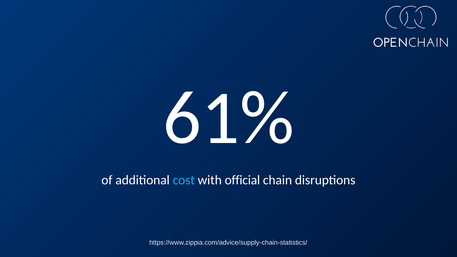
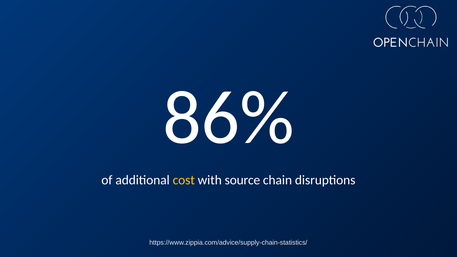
61%: 61% -> 86% (228, 118)
cost colour: light blue -> yellow (184, 180)
official: official -> source (242, 180)
